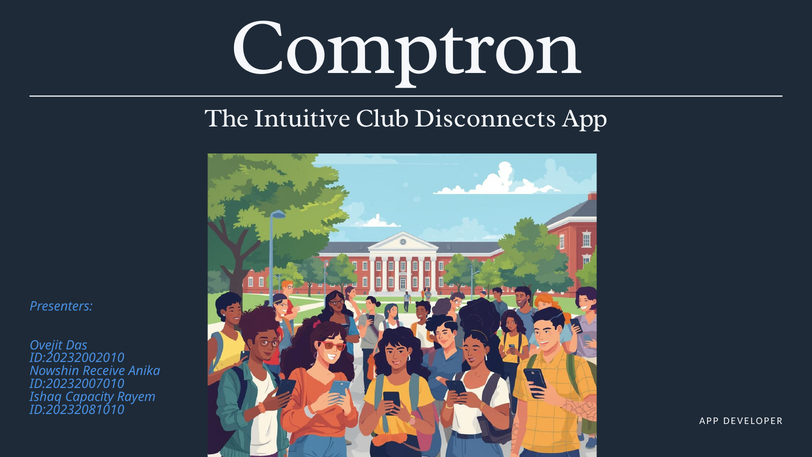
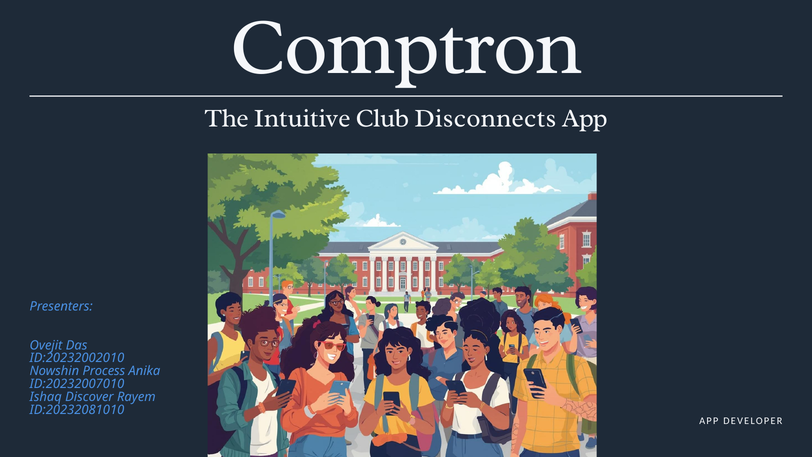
Receive: Receive -> Process (104, 371)
Capacity: Capacity -> Discover (89, 397)
